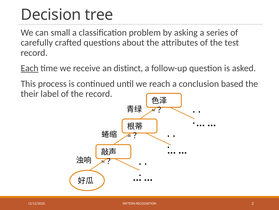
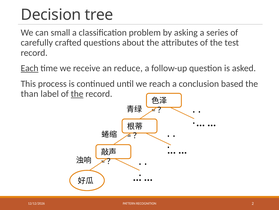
distinct: distinct -> reduce (128, 68)
their: their -> than (30, 94)
the underline: none -> present (77, 94)
